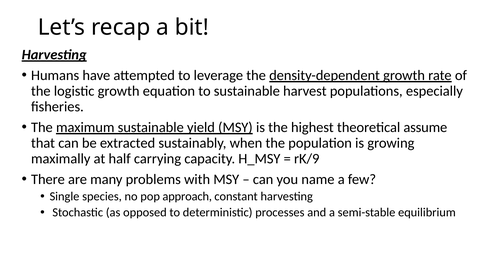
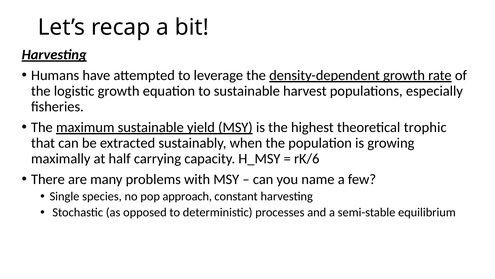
assume: assume -> trophic (425, 127)
rK/9: rK/9 -> rK/6 (307, 158)
